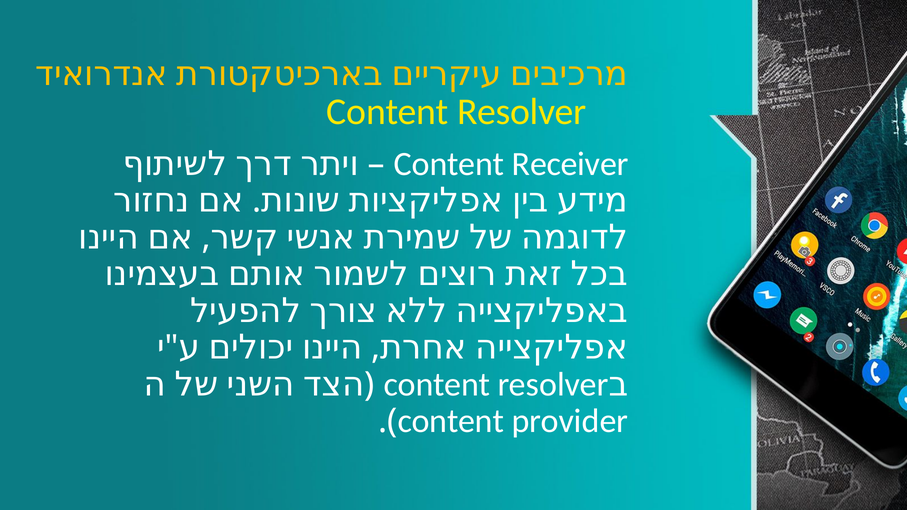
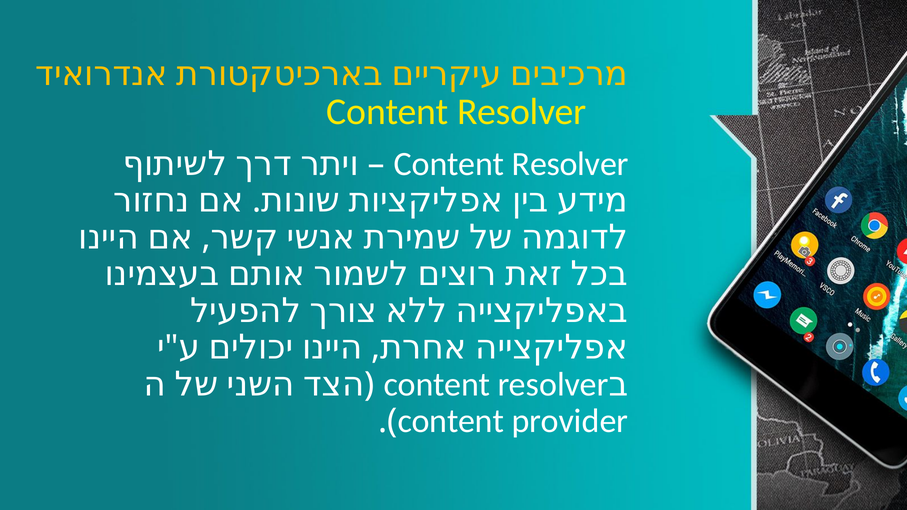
Receiver: Receiver -> Resolver (570, 164)
